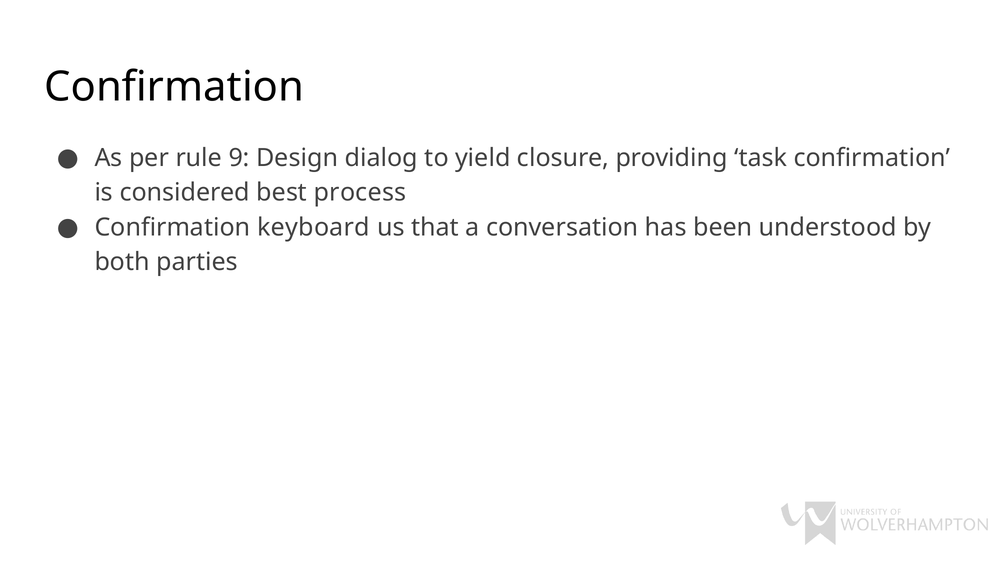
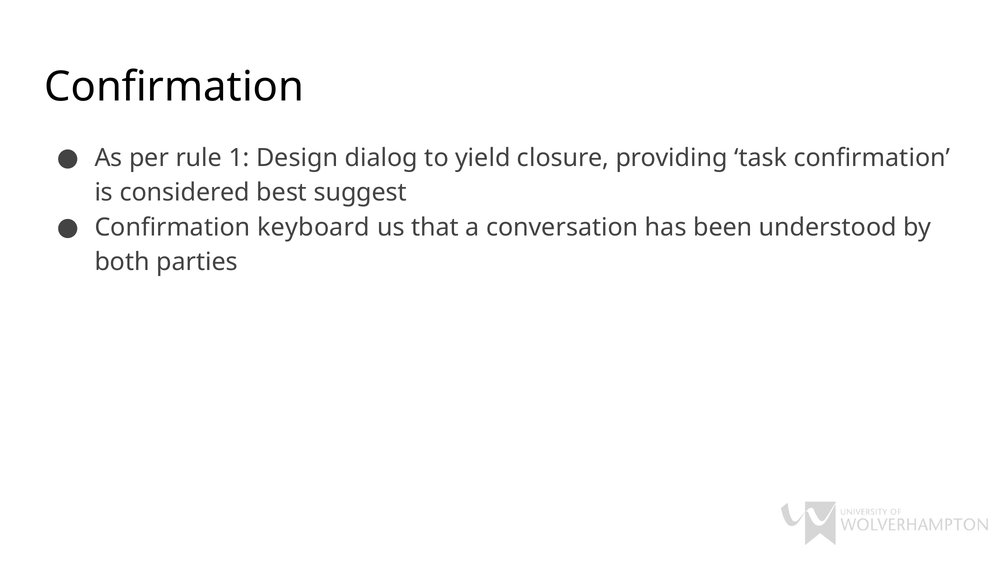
9: 9 -> 1 (239, 158)
process: process -> suggest (360, 193)
